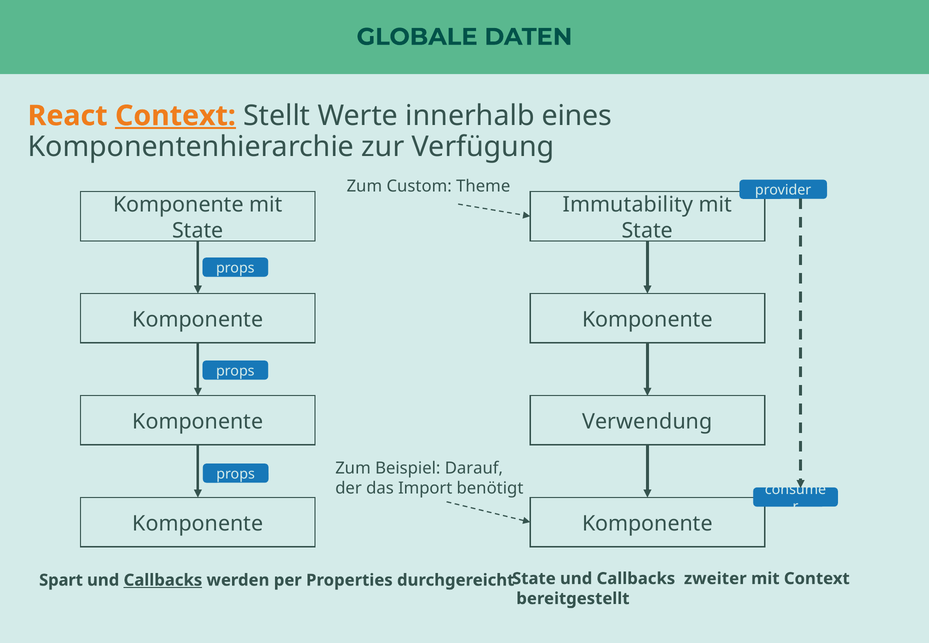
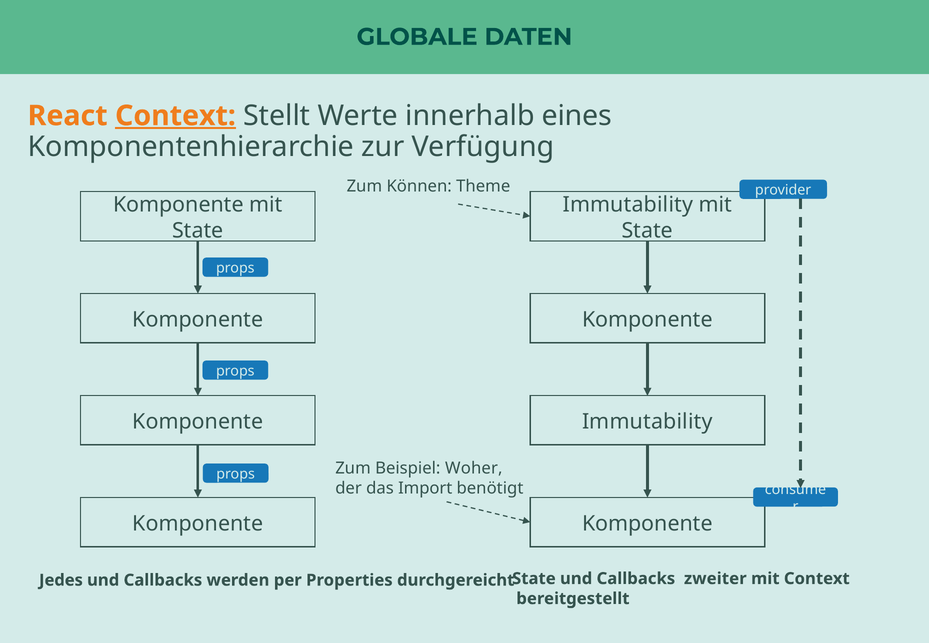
Custom: Custom -> Können (419, 186)
Verwendung: Verwendung -> Immutability (647, 422)
Darauf: Darauf -> Woher (474, 468)
Spart: Spart -> Jedes (61, 580)
Callbacks underline: present -> none (163, 580)
